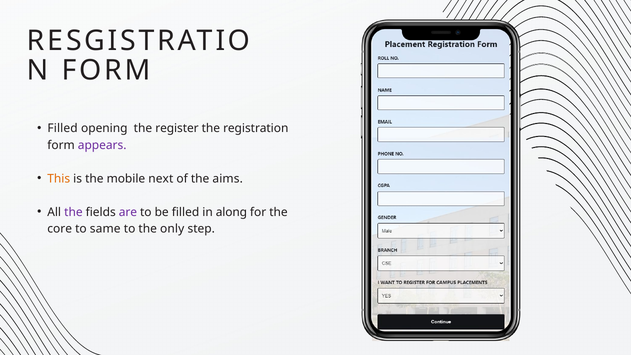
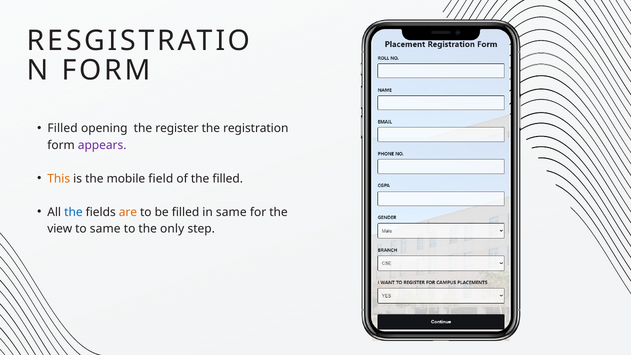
next: next -> field (161, 179)
the aims: aims -> filled (228, 179)
the colour: purple -> blue (73, 212)
are colour: purple -> orange (128, 212)
in along: along -> same (231, 212)
core: core -> view (60, 229)
